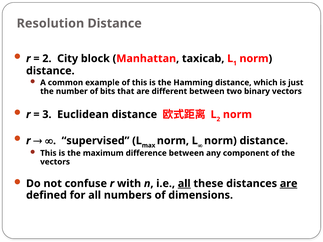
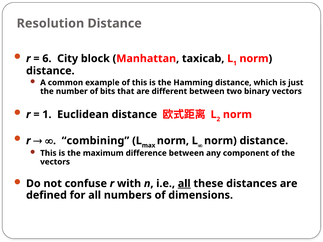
2: 2 -> 6 (47, 59)
3: 3 -> 1 (47, 115)
supervised: supervised -> combining (95, 141)
are underline: present -> none (289, 184)
